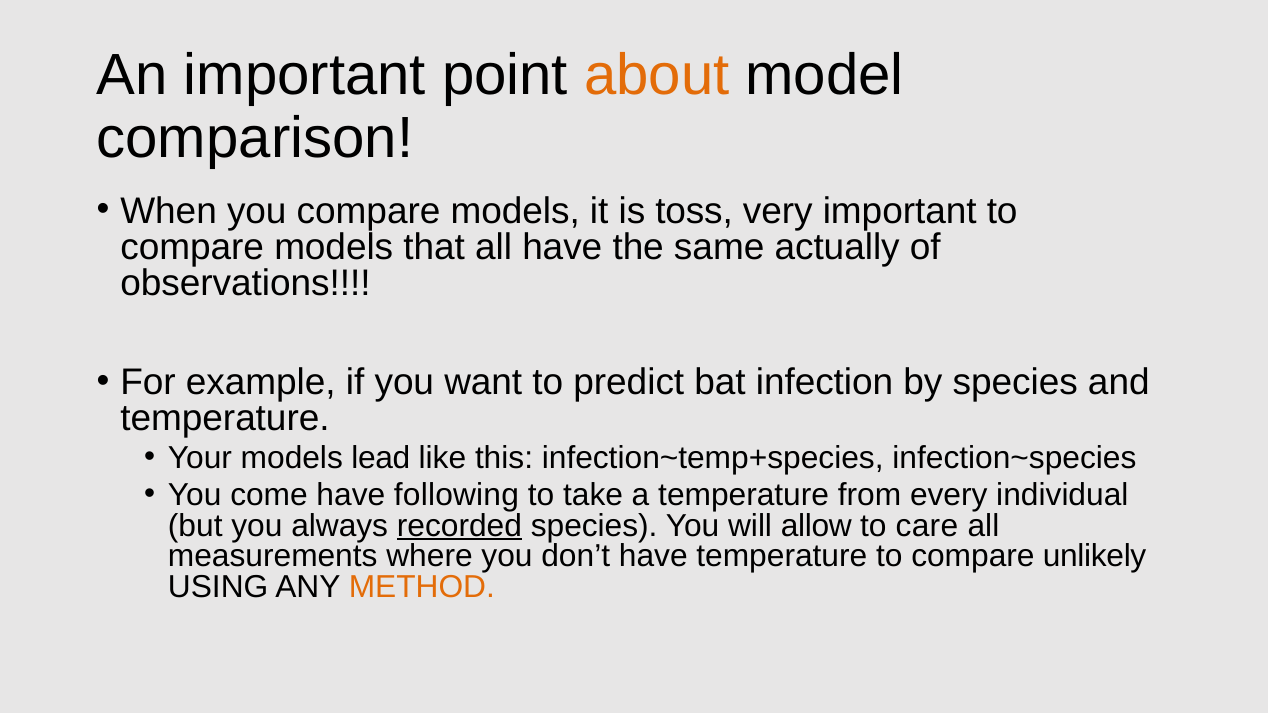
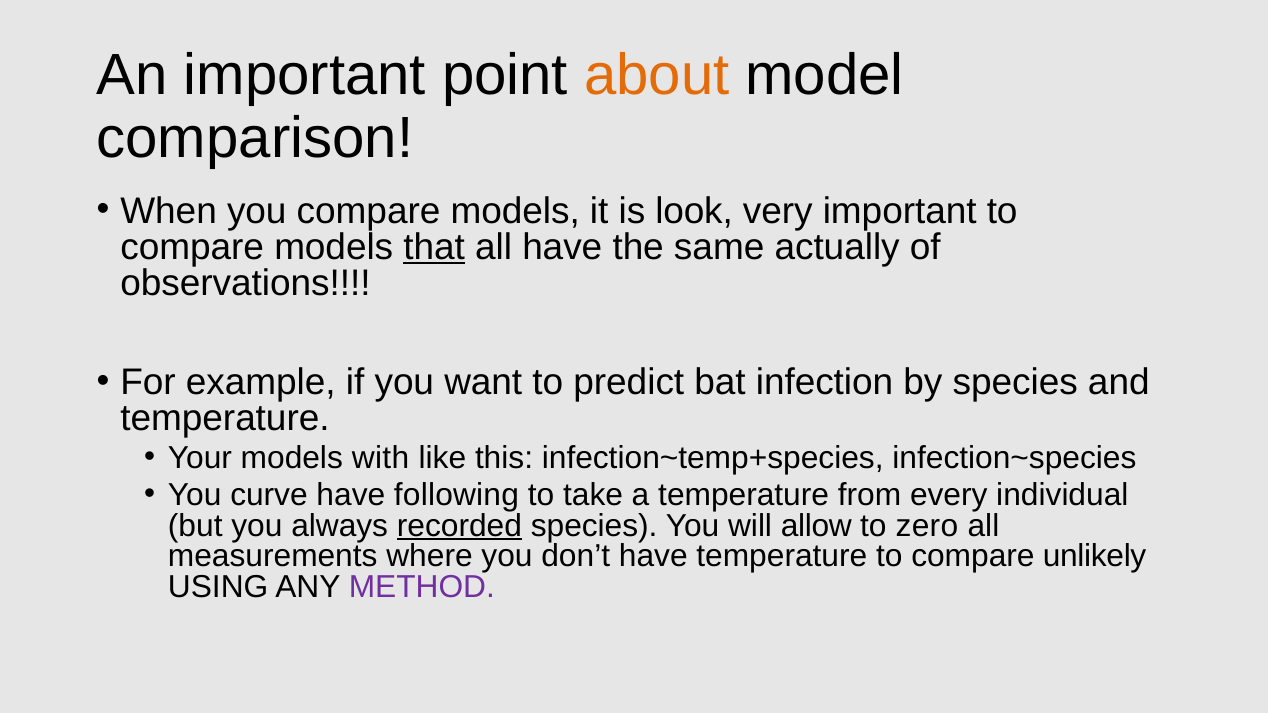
toss: toss -> look (694, 211)
that underline: none -> present (434, 247)
lead: lead -> with (381, 458)
come: come -> curve (269, 495)
care: care -> zero (927, 526)
METHOD colour: orange -> purple (422, 587)
